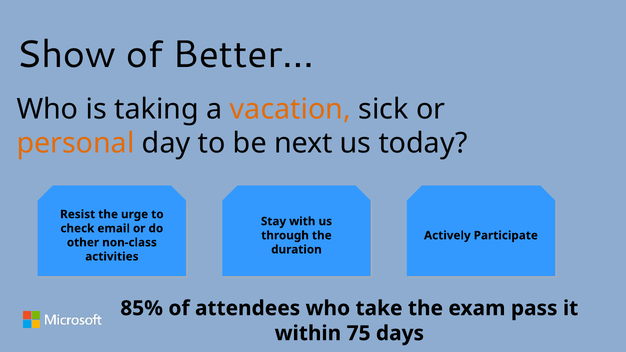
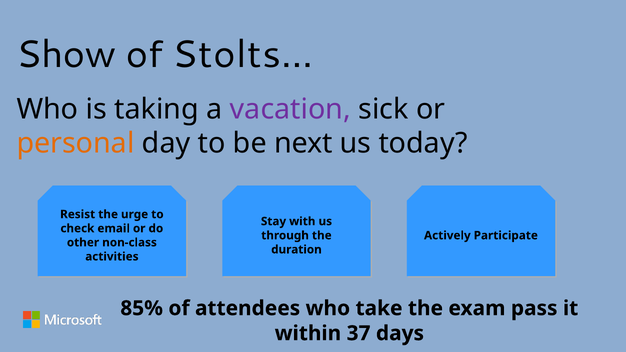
Better…: Better… -> Stolts… (243, 55)
vacation colour: orange -> purple (290, 109)
75: 75 -> 37 (359, 333)
